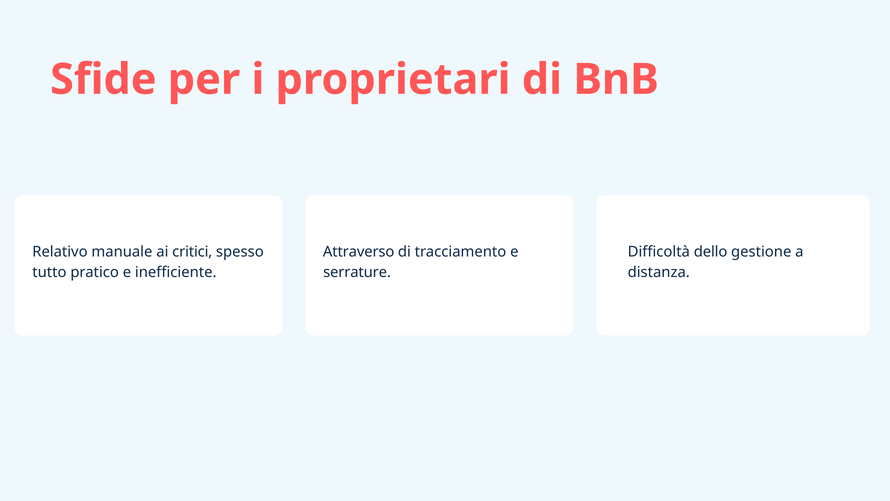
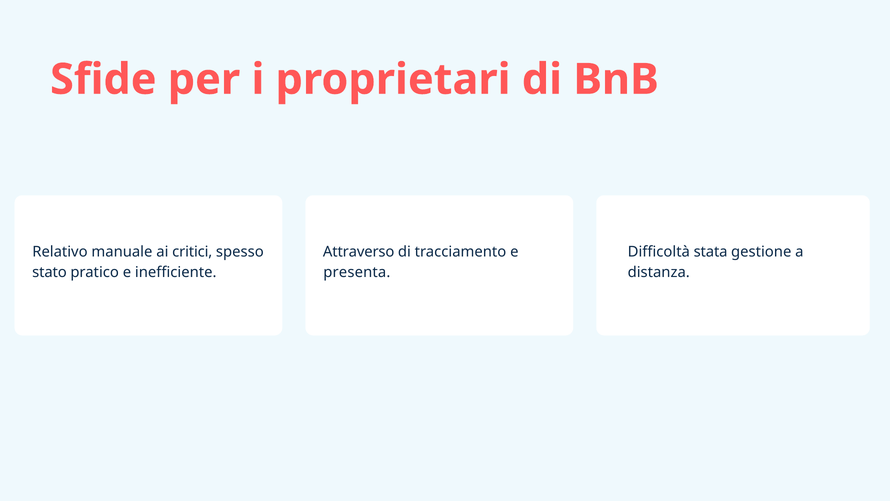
dello: dello -> stata (711, 251)
tutto: tutto -> stato (49, 272)
serrature: serrature -> presenta (357, 272)
